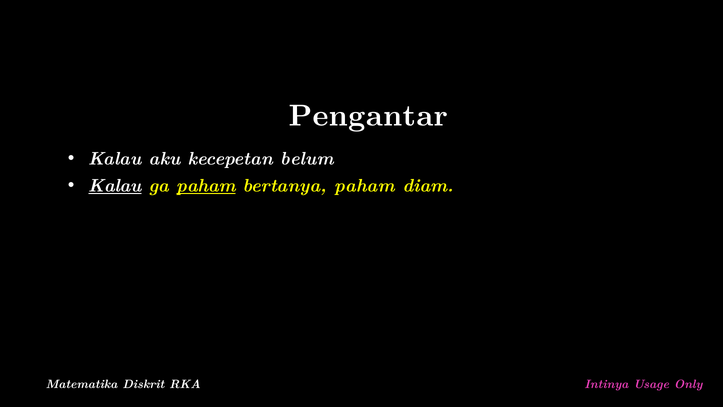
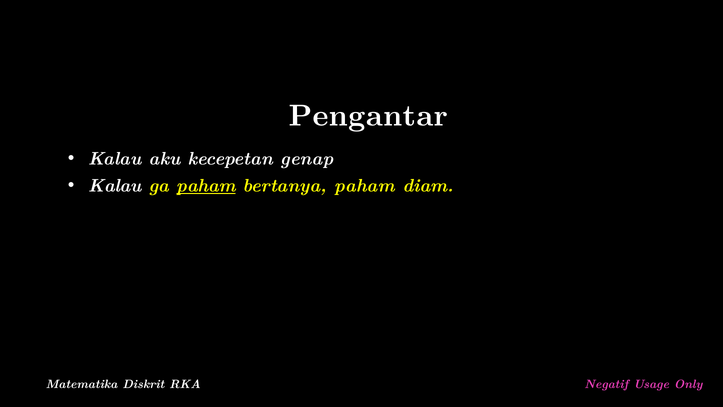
belum: belum -> genap (307, 159)
Kalau underline: present -> none (115, 186)
Intinya: Intinya -> Negatif (606, 384)
